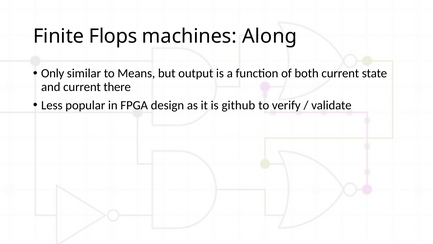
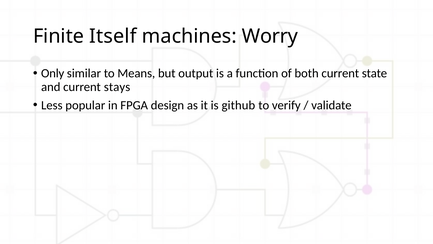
Flops: Flops -> Itself (113, 36)
Along: Along -> Worry (270, 36)
there: there -> stays (117, 87)
